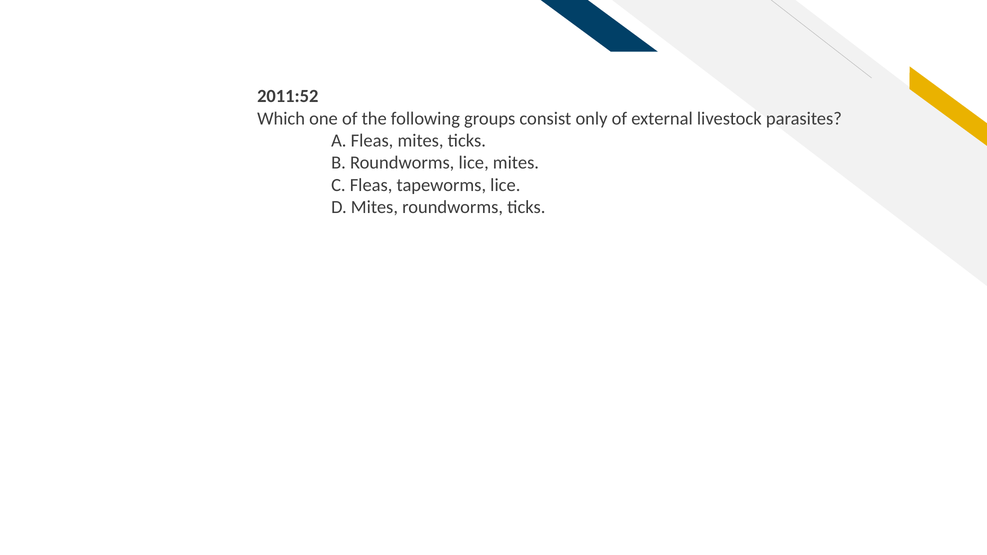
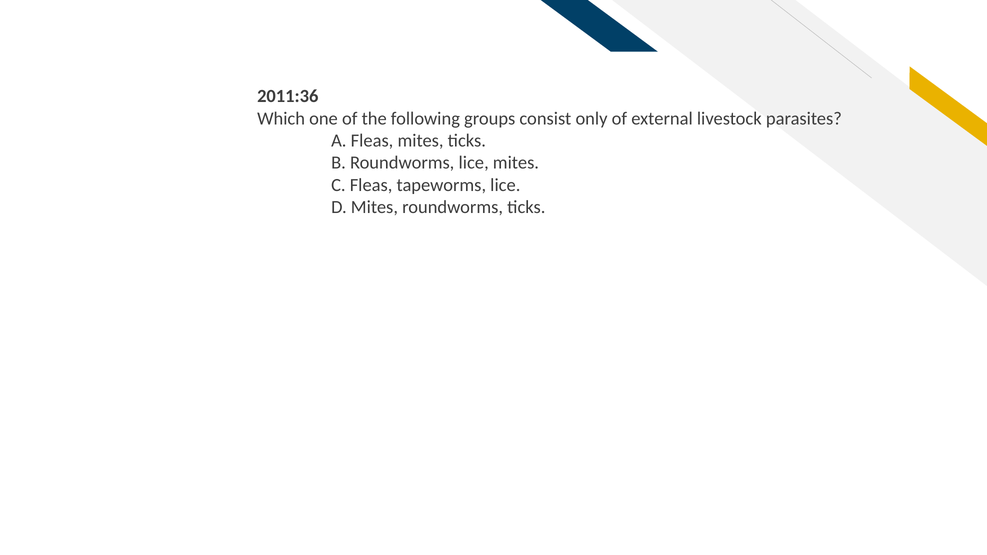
2011:52: 2011:52 -> 2011:36 (288, 96)
